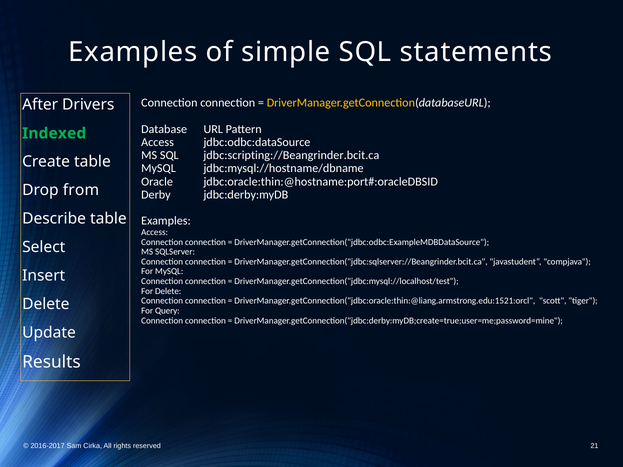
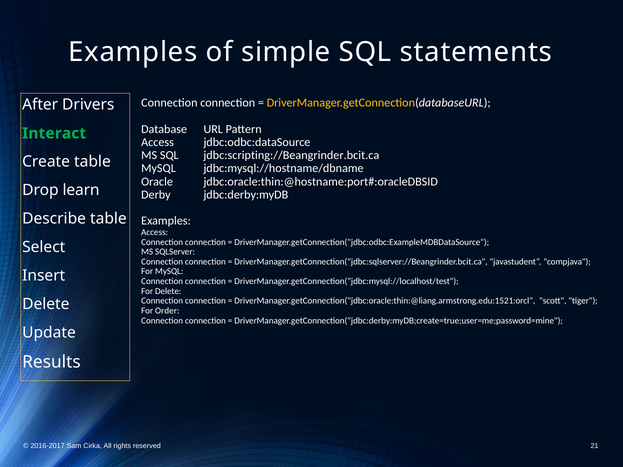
Indexed: Indexed -> Interact (54, 133)
from: from -> learn (81, 190)
Query: Query -> Order (167, 311)
